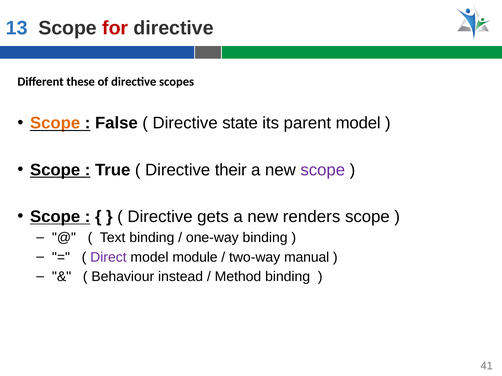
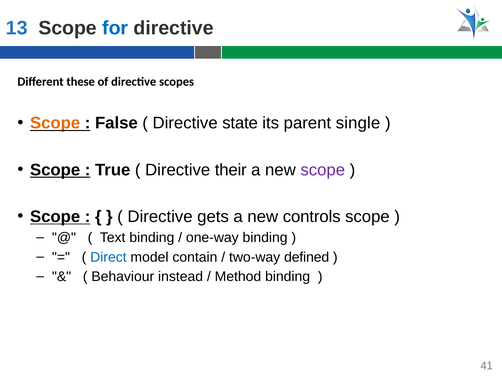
for colour: red -> blue (115, 28)
parent model: model -> single (358, 123)
renders: renders -> controls (312, 217)
Direct colour: purple -> blue (108, 257)
module: module -> contain (195, 257)
manual: manual -> defined (307, 257)
